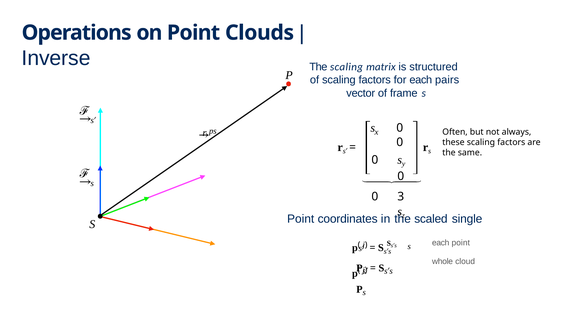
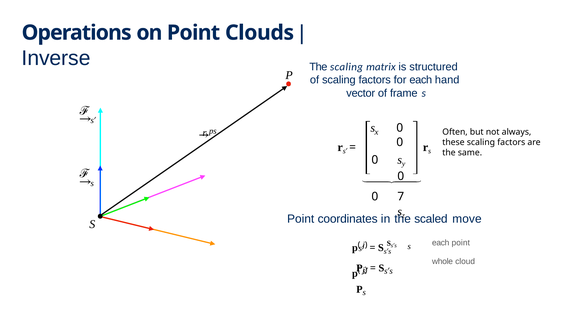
pairs: pairs -> hand (447, 80)
3: 3 -> 7 (401, 196)
single: single -> move (467, 219)
